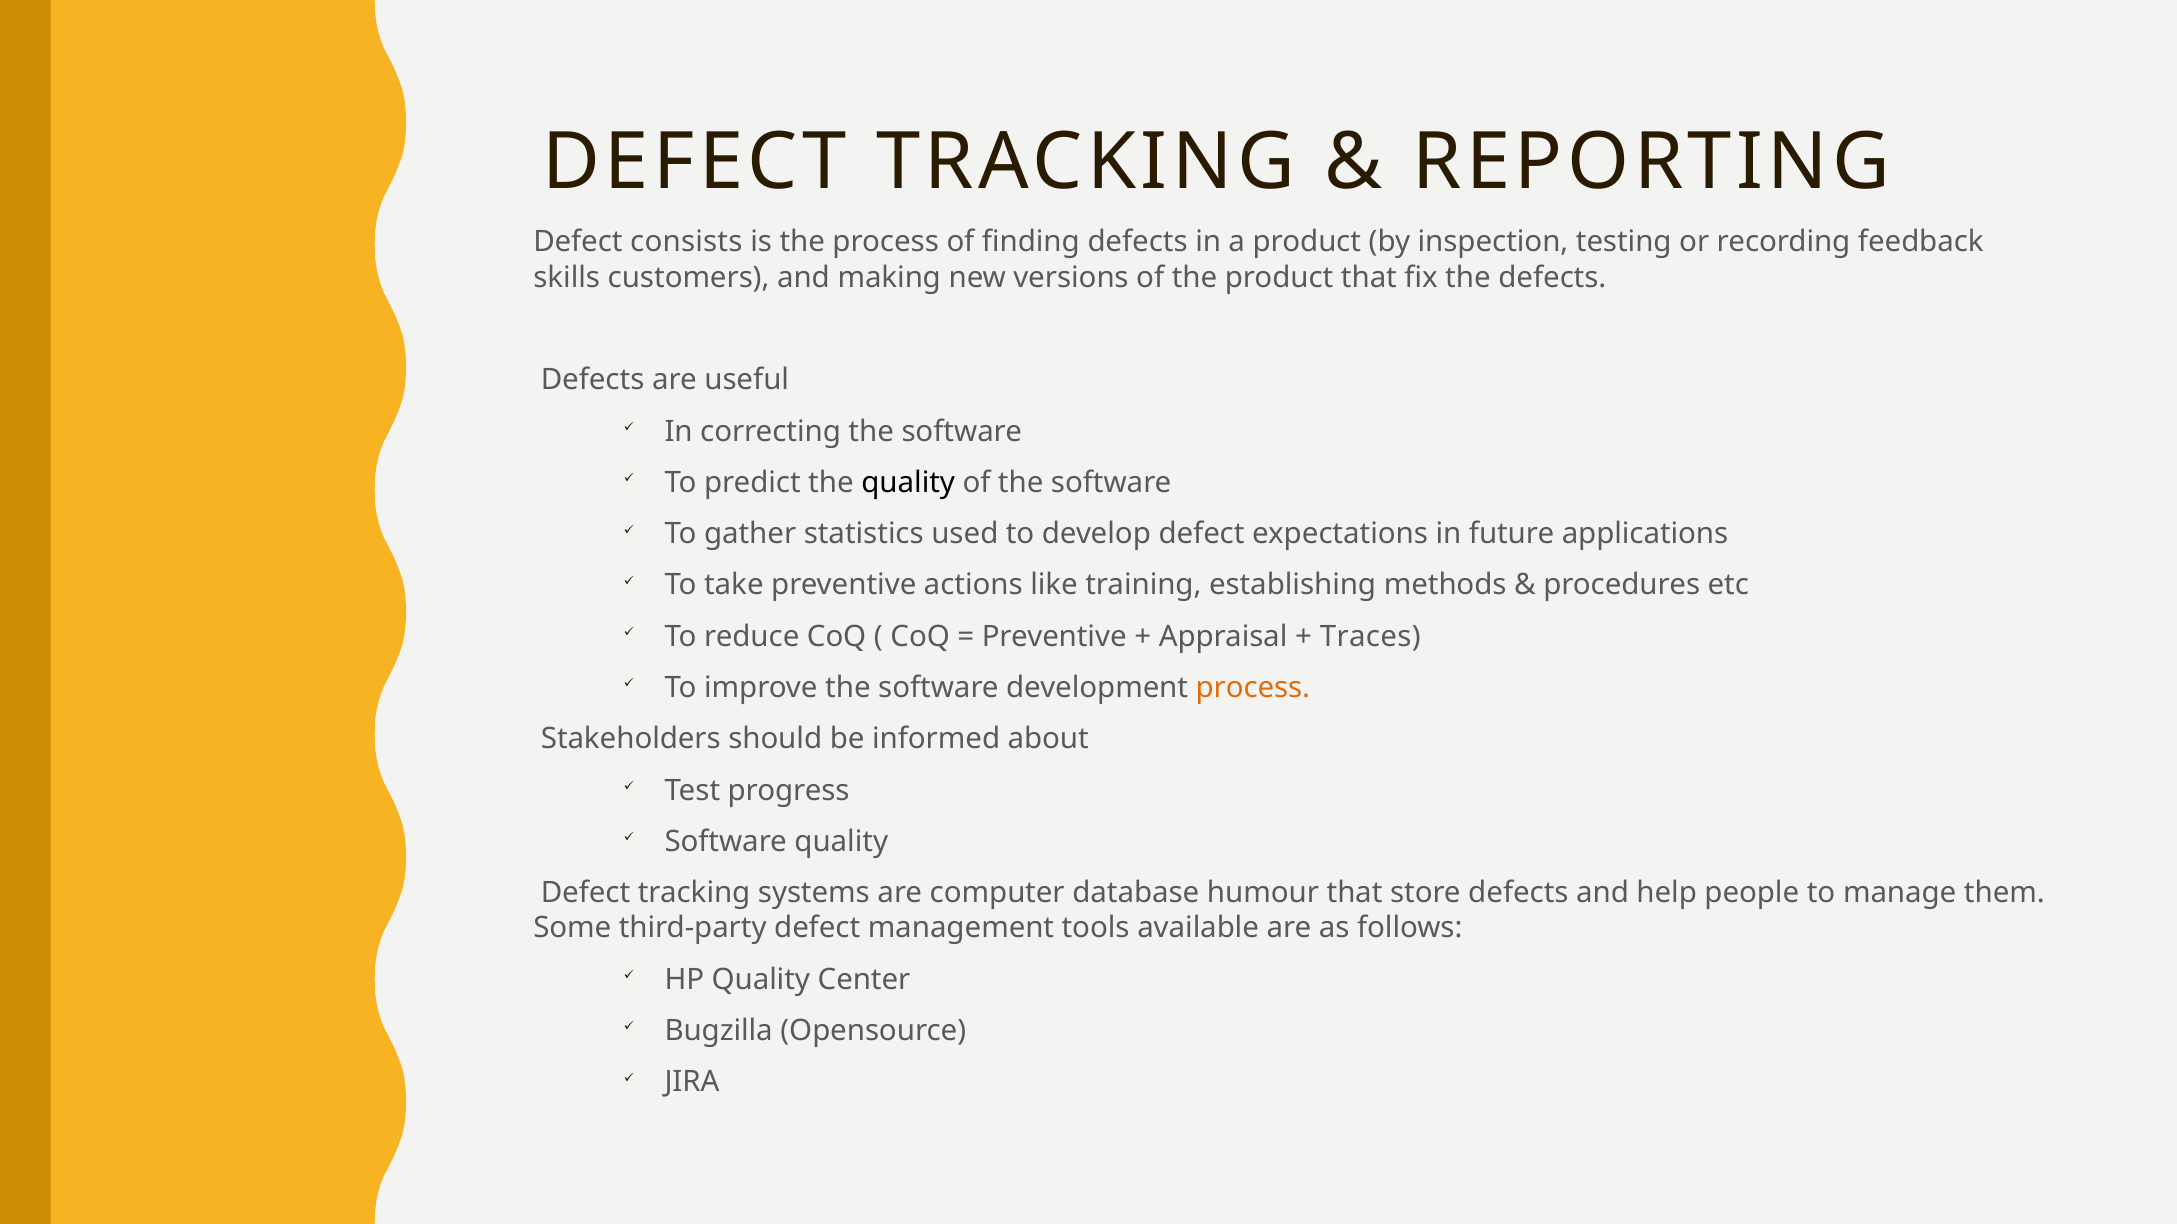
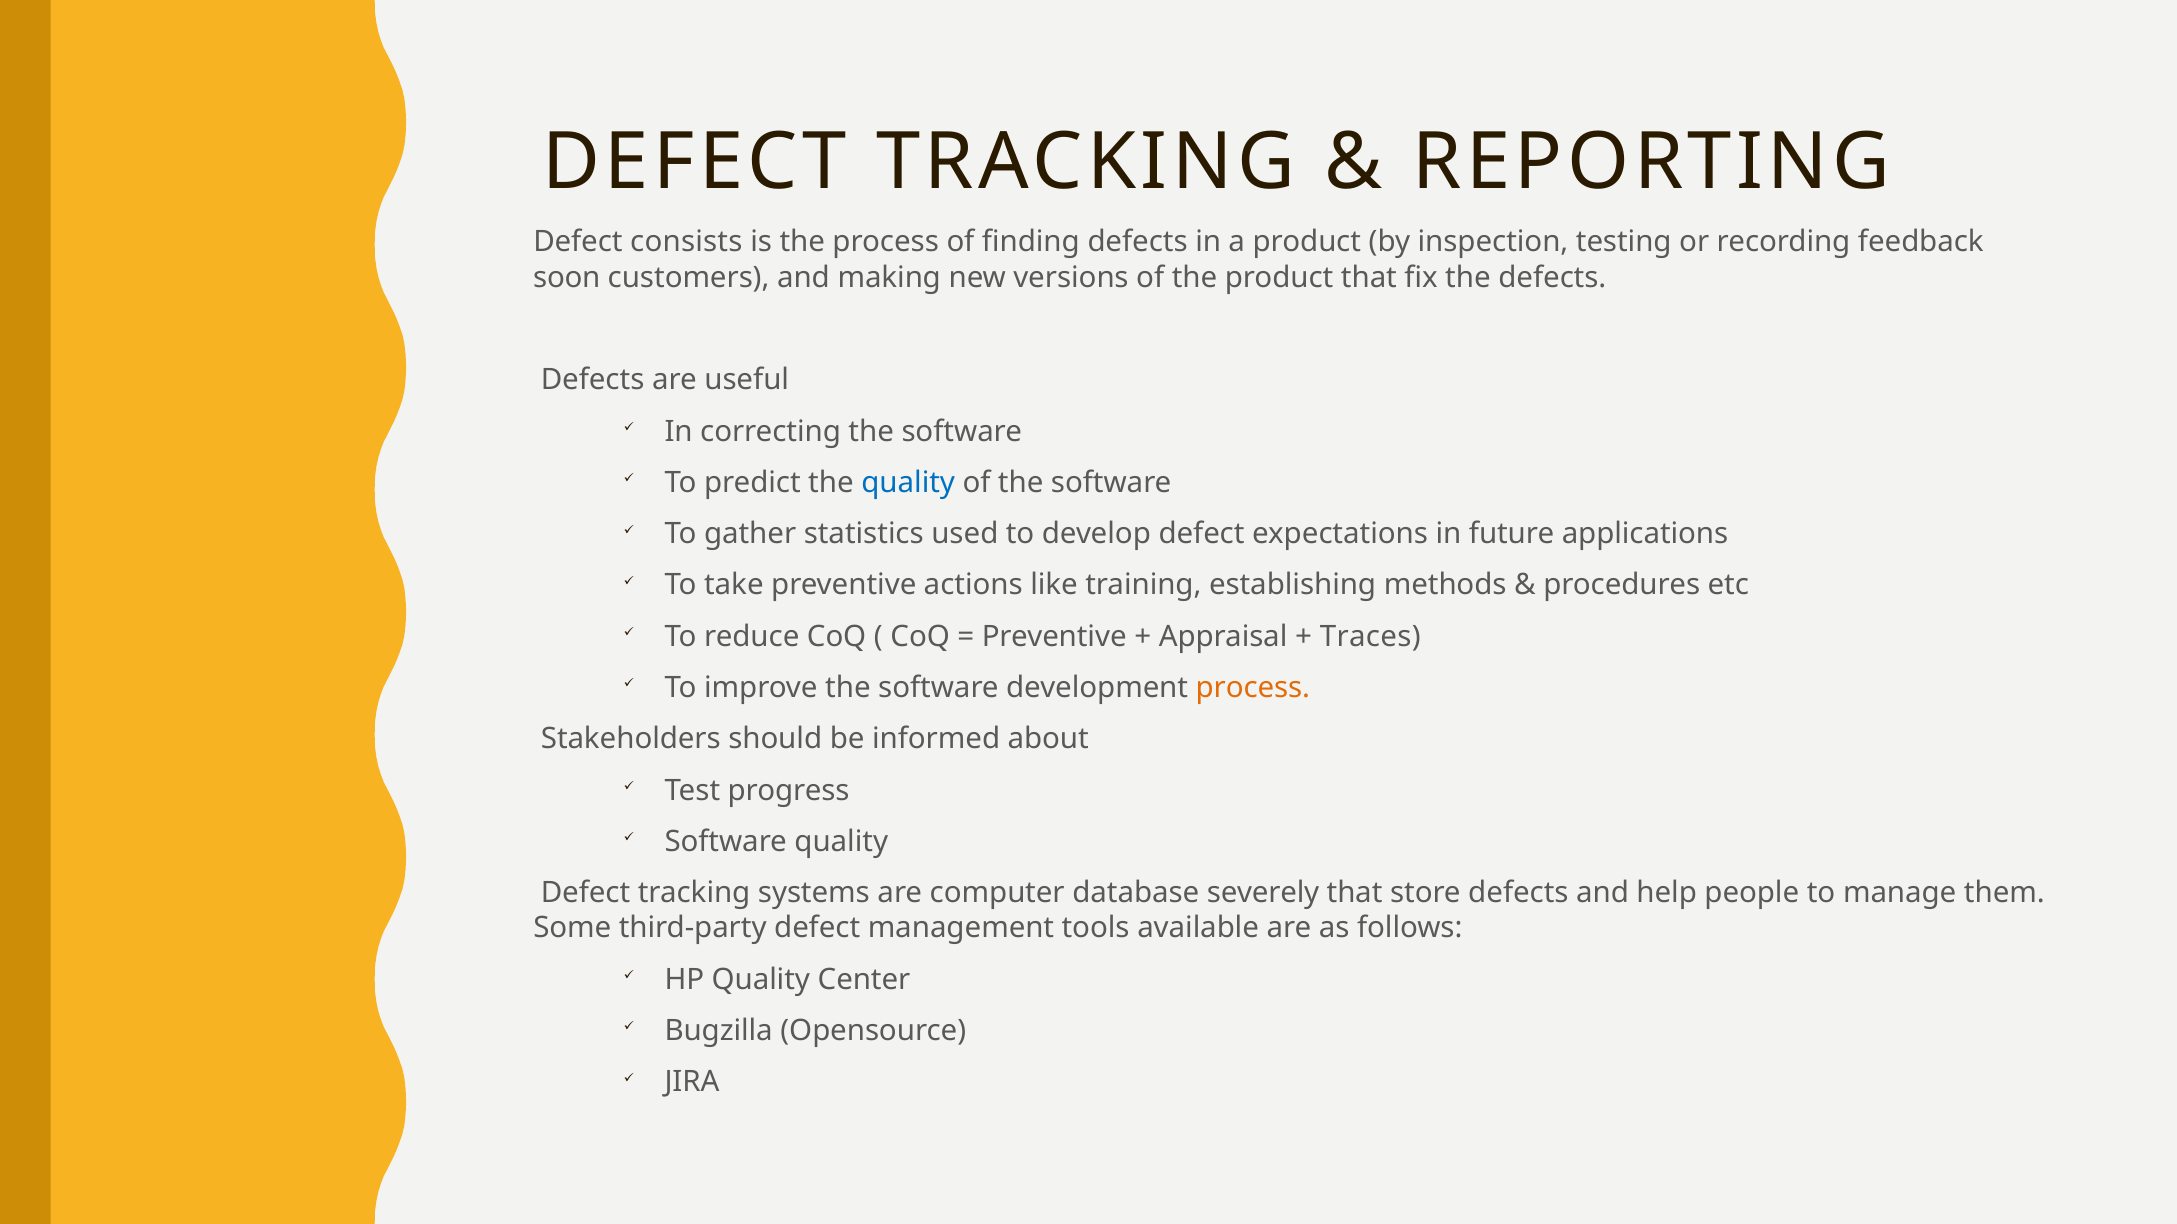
skills: skills -> soon (567, 278)
quality colour: black -> blue (908, 483)
humour: humour -> severely (1263, 893)
